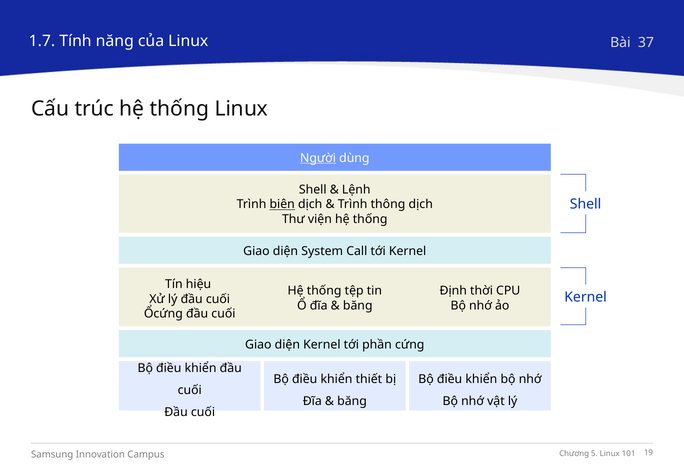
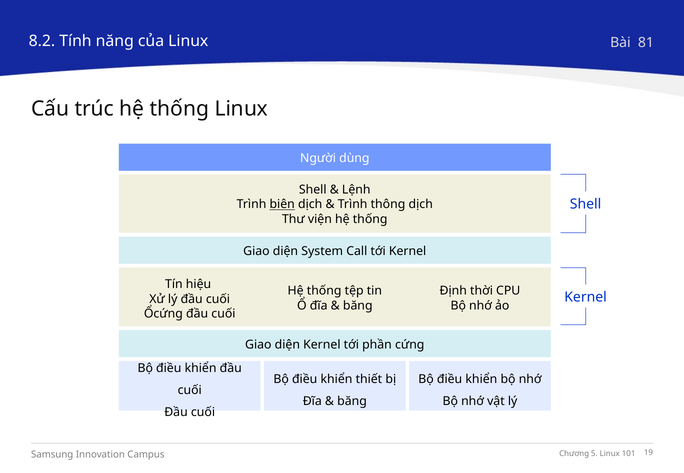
1.7: 1.7 -> 8.2 (42, 41)
37: 37 -> 81 (646, 43)
Người underline: present -> none (318, 158)
